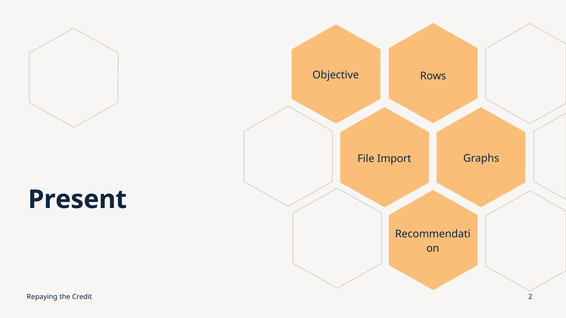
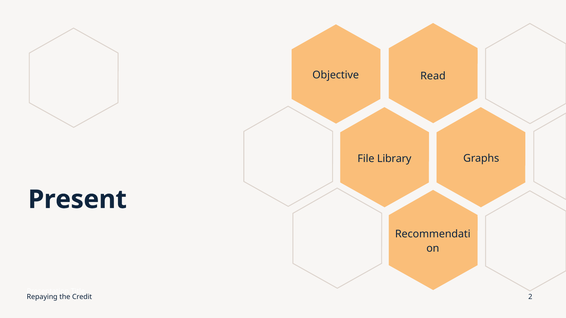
Rows: Rows -> Read (433, 76)
Import: Import -> Library (394, 159)
